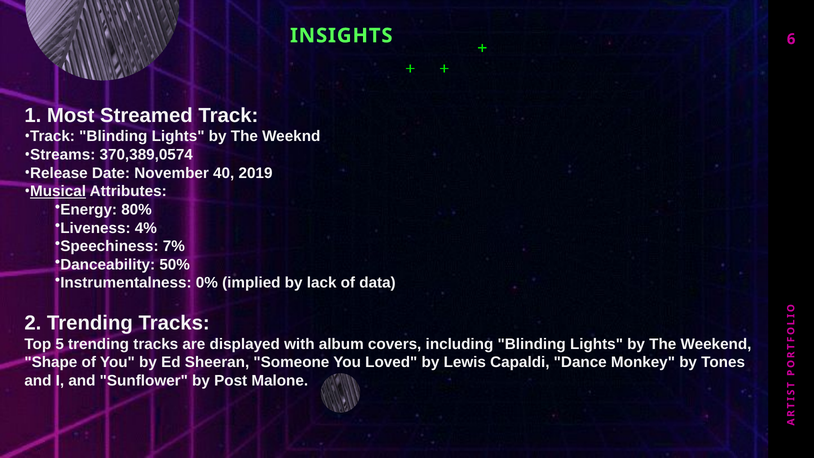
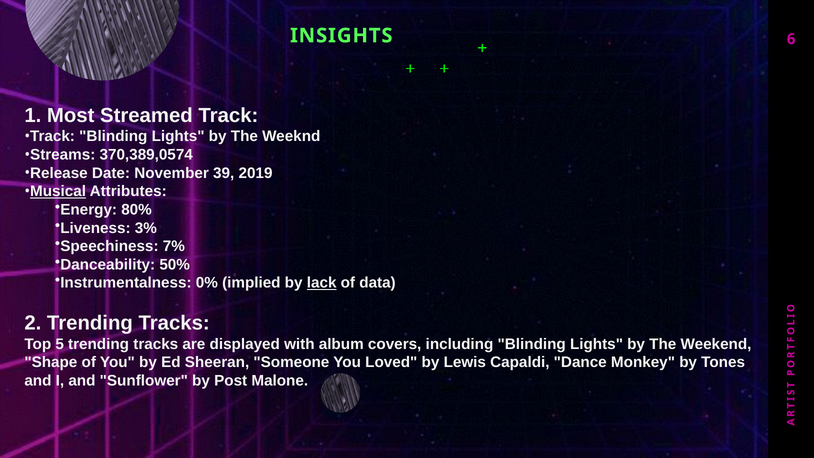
40: 40 -> 39 (224, 173)
4%: 4% -> 3% (146, 228)
lack underline: none -> present (322, 283)
